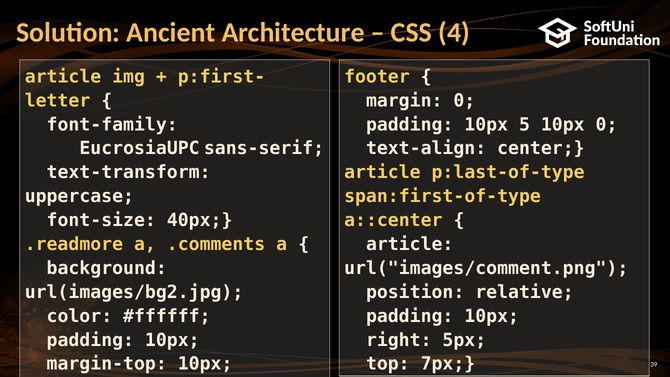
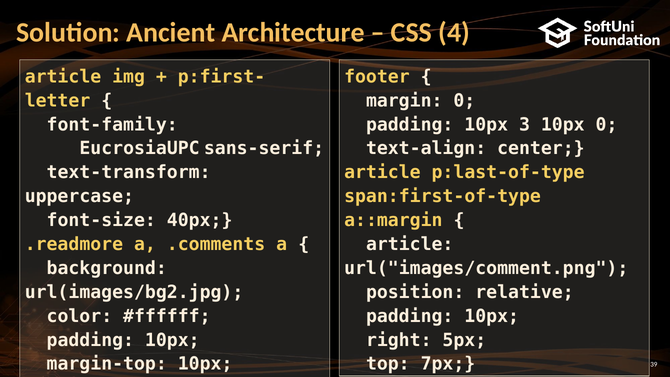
5: 5 -> 3 (525, 125)
a::center: a::center -> a::margin (393, 220)
